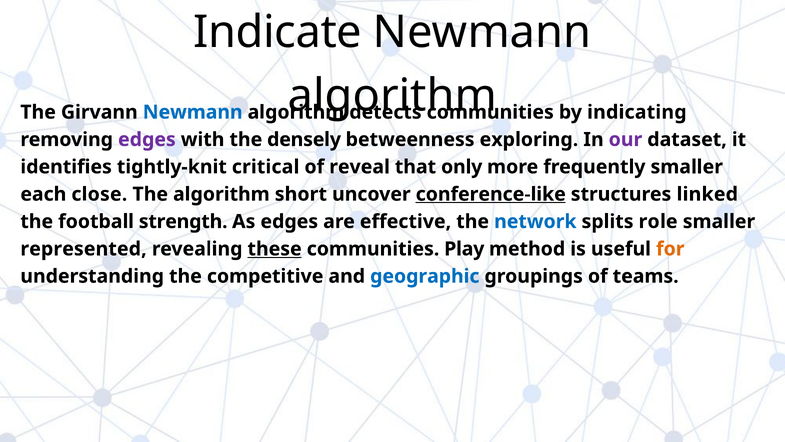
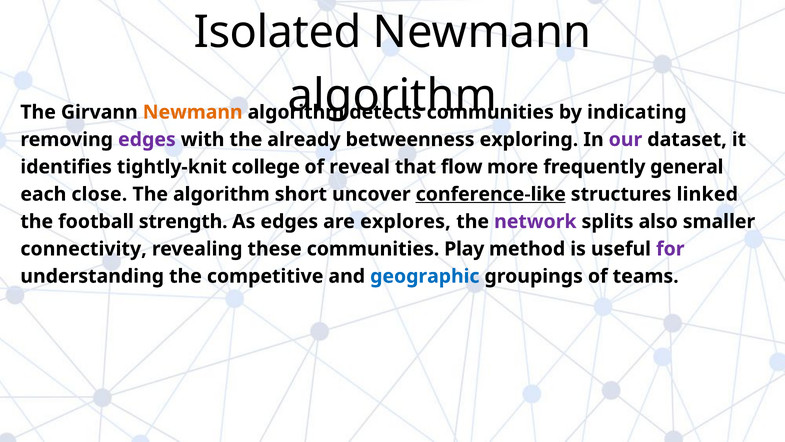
Indicate: Indicate -> Isolated (278, 32)
Newmann colour: blue -> orange (193, 112)
densely: densely -> already (304, 139)
critical: critical -> college (266, 167)
only: only -> flow (462, 167)
frequently smaller: smaller -> general (687, 167)
effective: effective -> explores (405, 221)
network colour: blue -> purple (535, 221)
role: role -> also (658, 221)
represented: represented -> connectivity (84, 249)
these underline: present -> none (275, 249)
for colour: orange -> purple (670, 249)
